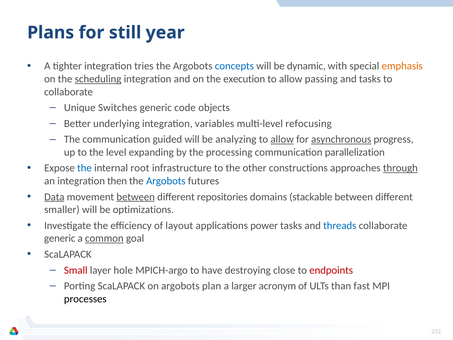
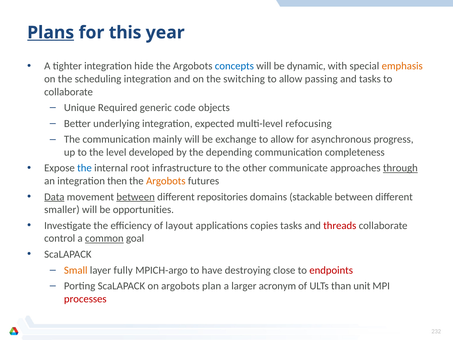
Plans underline: none -> present (51, 33)
still: still -> this (125, 33)
tries: tries -> hide (144, 66)
scheduling underline: present -> none (98, 79)
execution: execution -> switching (244, 79)
Switches: Switches -> Required (118, 108)
variables: variables -> expected (215, 123)
guided: guided -> mainly (167, 139)
analyzing: analyzing -> exchange (236, 139)
allow underline: present -> none (282, 139)
asynchronous underline: present -> none (341, 139)
expanding: expanding -> developed (151, 152)
processing: processing -> depending (229, 152)
parallelization: parallelization -> completeness (355, 152)
constructions: constructions -> communicate (298, 168)
Argobots colour: blue -> orange (166, 181)
optimizations: optimizations -> opportunities (143, 210)
power: power -> copies (264, 225)
threads colour: blue -> red (340, 225)
generic: generic -> control (60, 238)
Small colour: red -> orange (76, 270)
hole: hole -> fully (123, 270)
fast: fast -> unit (362, 286)
processes colour: black -> red (85, 299)
